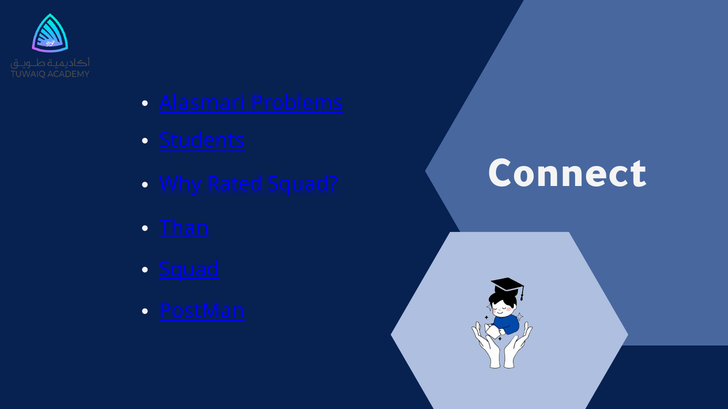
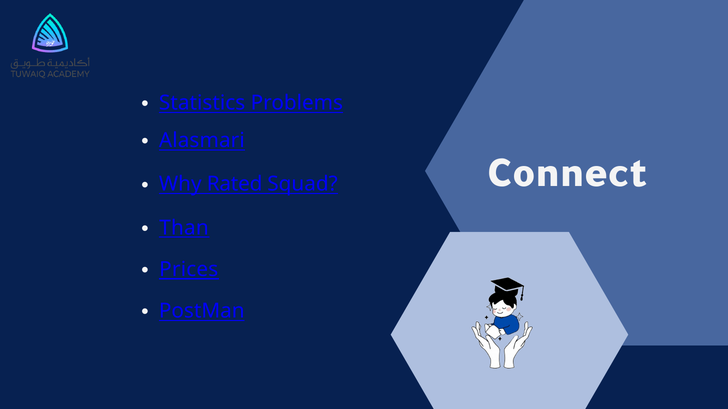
Alasmari: Alasmari -> Statistics (202, 103)
Students: Students -> Alasmari (202, 141)
Squad: Squad -> Prices (189, 270)
